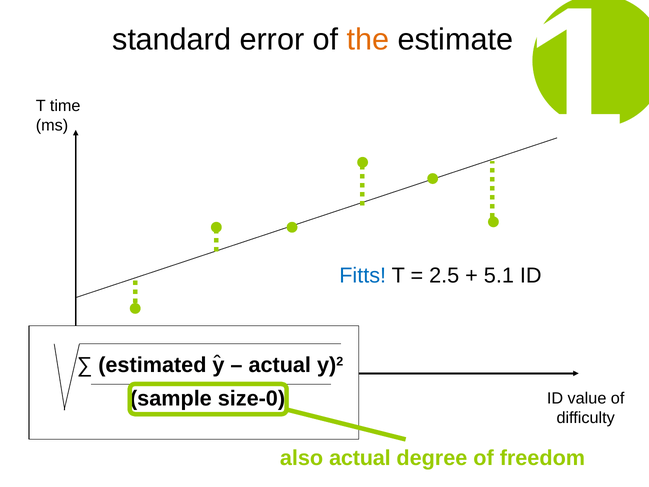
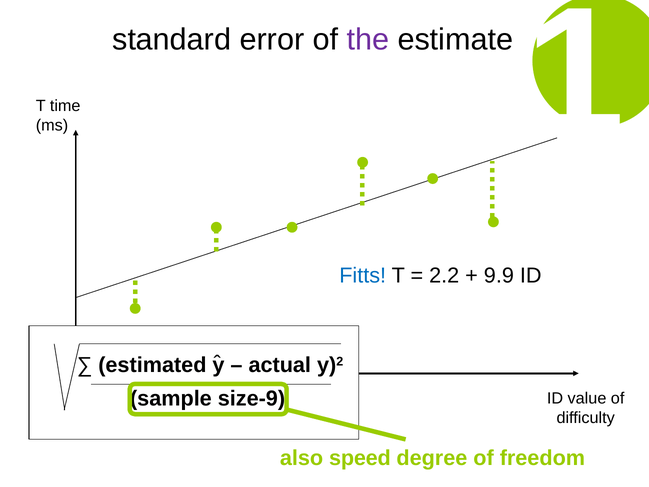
the colour: orange -> purple (368, 40)
2.5: 2.5 -> 2.2 (444, 276)
5.1: 5.1 -> 9.9 (499, 276)
size-0: size-0 -> size-9 (251, 399)
also actual: actual -> speed (360, 458)
